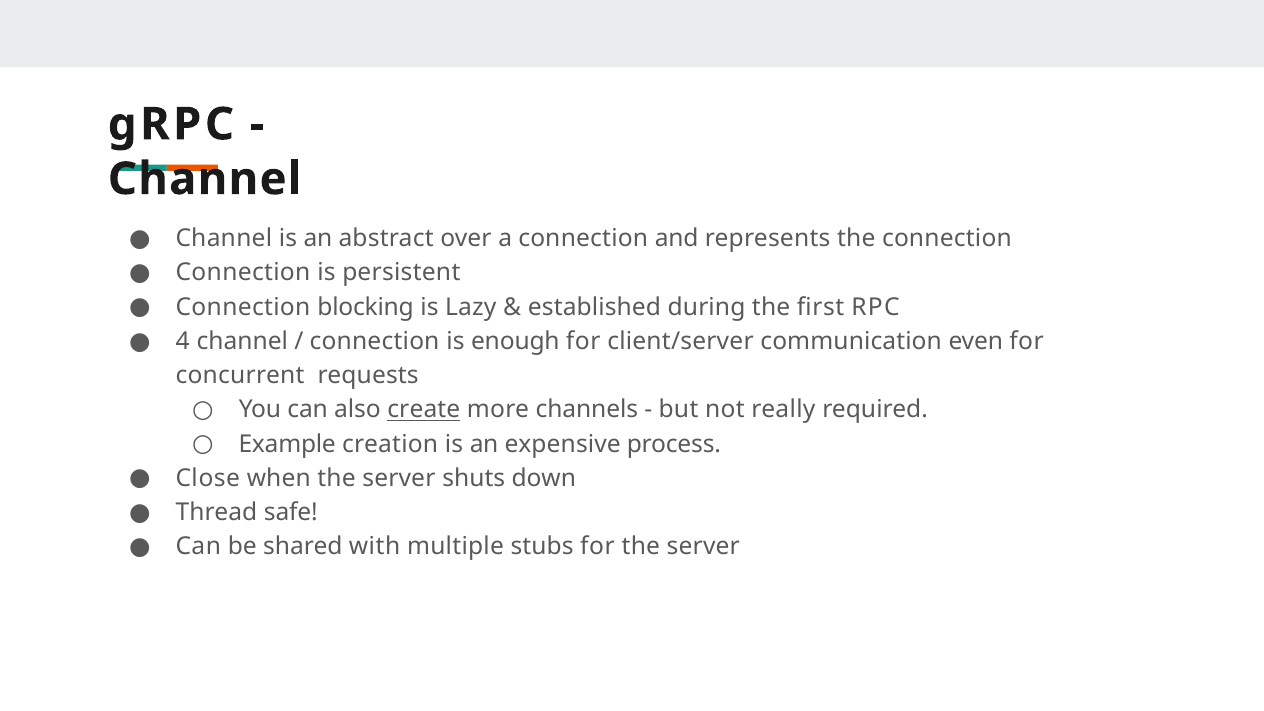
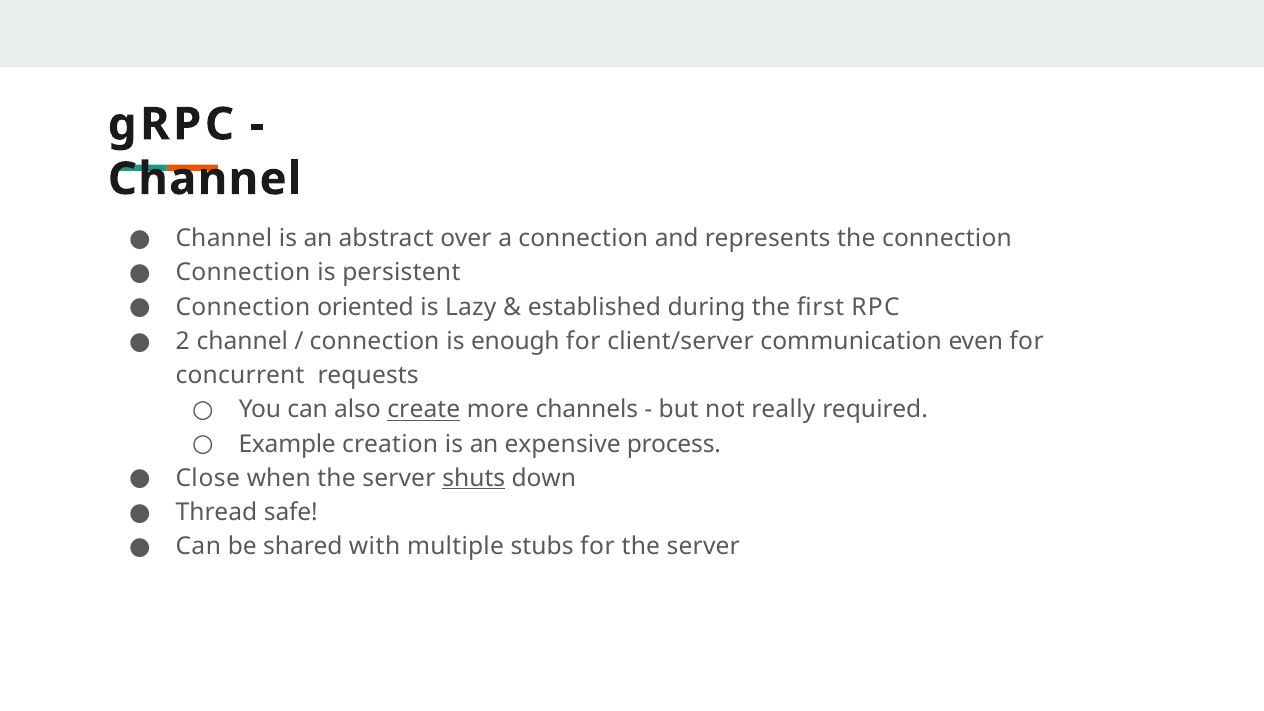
blocking: blocking -> oriented (366, 307)
4: 4 -> 2 (183, 341)
shuts underline: none -> present (474, 478)
